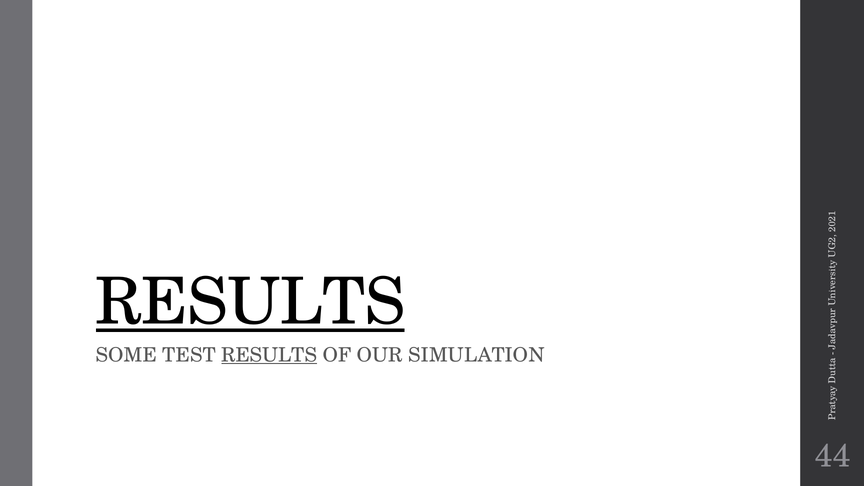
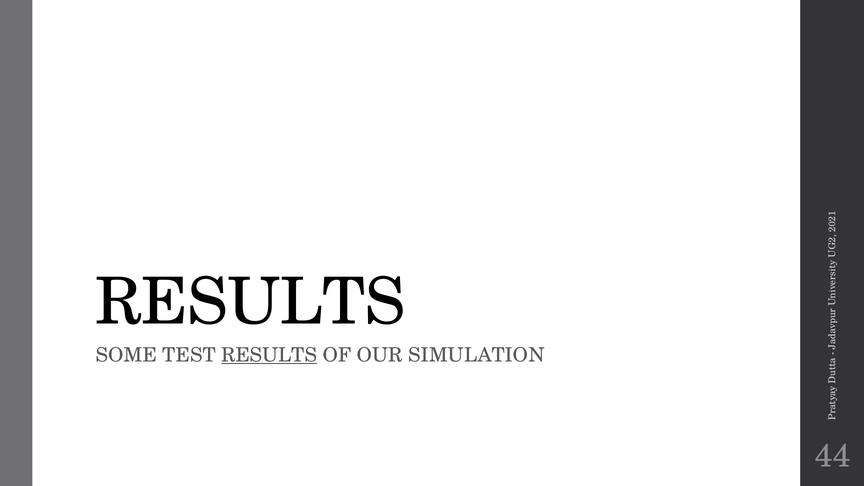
RESULTS underline: present -> none (250, 302)
